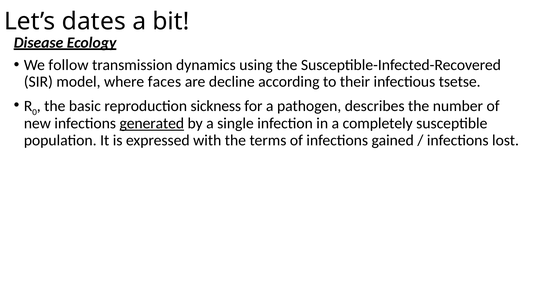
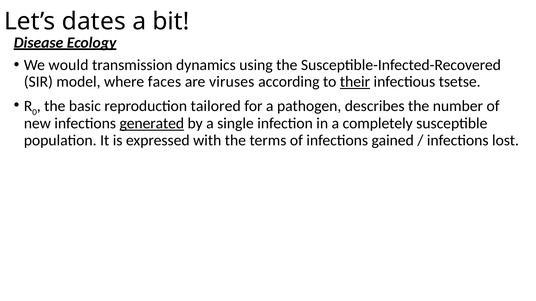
We follow: follow -> would (68, 65)
are decline: decline -> viruses (232, 82)
their underline: none -> present (355, 82)
sickness: sickness -> tailored (216, 106)
